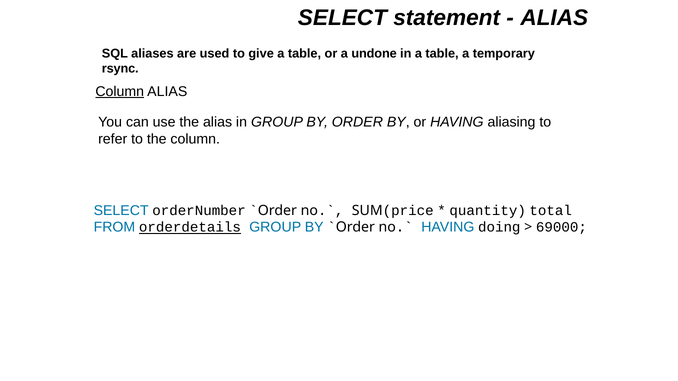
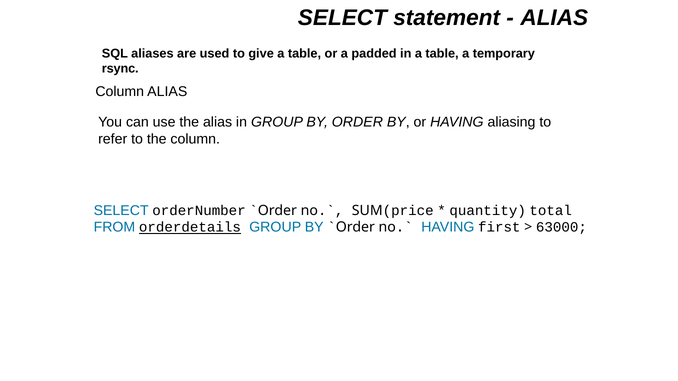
undone: undone -> padded (374, 53)
Column underline: present -> none (120, 91)
doing: doing -> first (499, 228)
69000: 69000 -> 63000 (561, 228)
